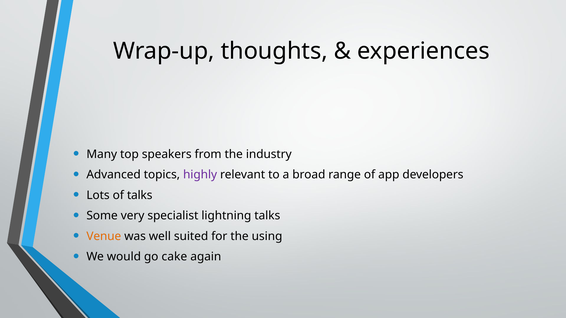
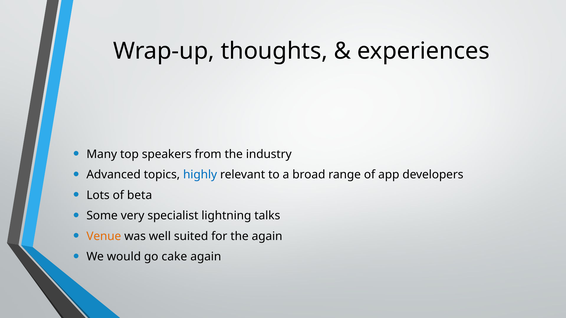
highly colour: purple -> blue (200, 175)
of talks: talks -> beta (140, 195)
the using: using -> again (267, 236)
